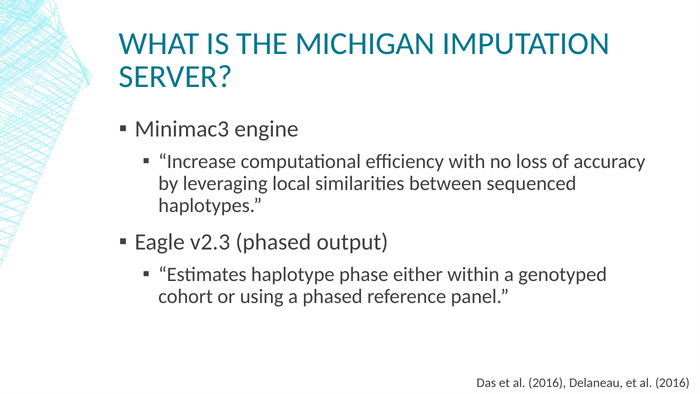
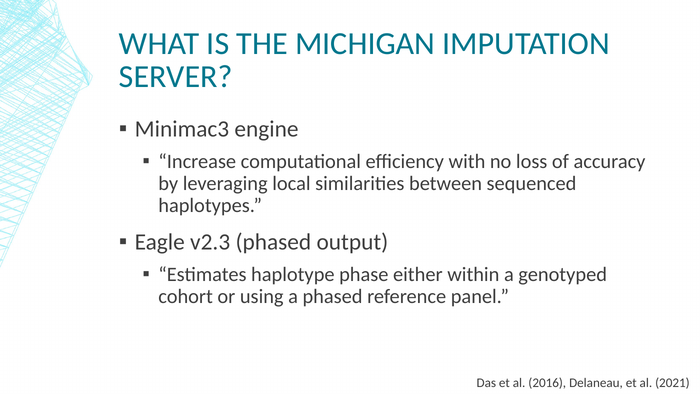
Delaneau et al 2016: 2016 -> 2021 (672, 383)
